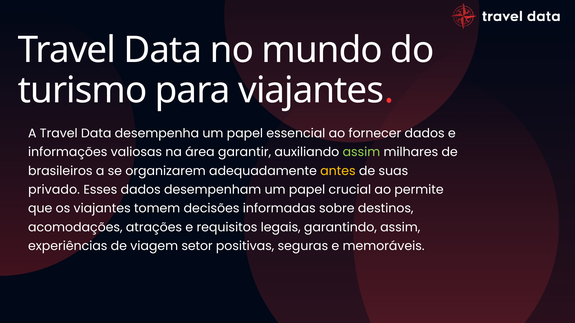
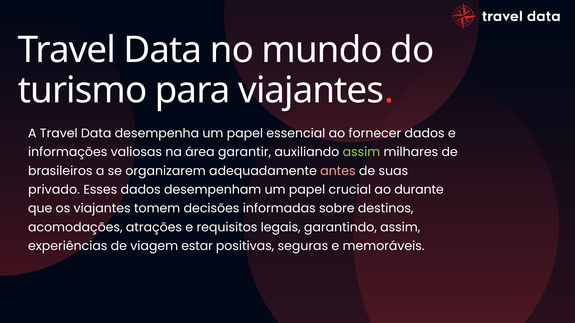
antes colour: yellow -> pink (338, 171)
permite: permite -> durante (419, 190)
setor: setor -> estar (197, 246)
